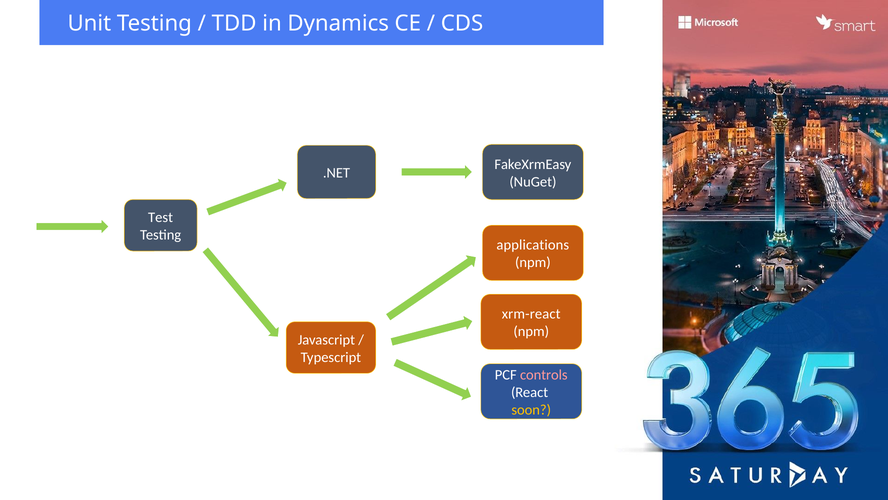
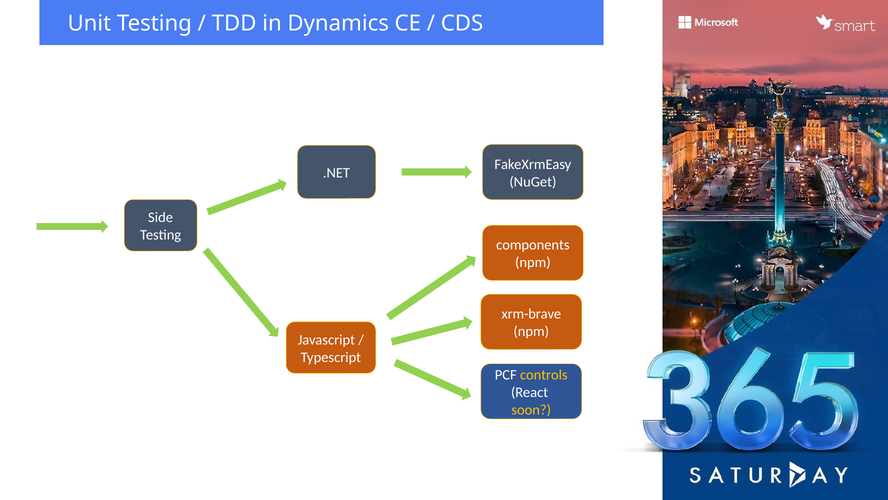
Test: Test -> Side (161, 217)
applications: applications -> components (533, 245)
xrm-react: xrm-react -> xrm-brave (531, 314)
controls colour: pink -> yellow (544, 374)
